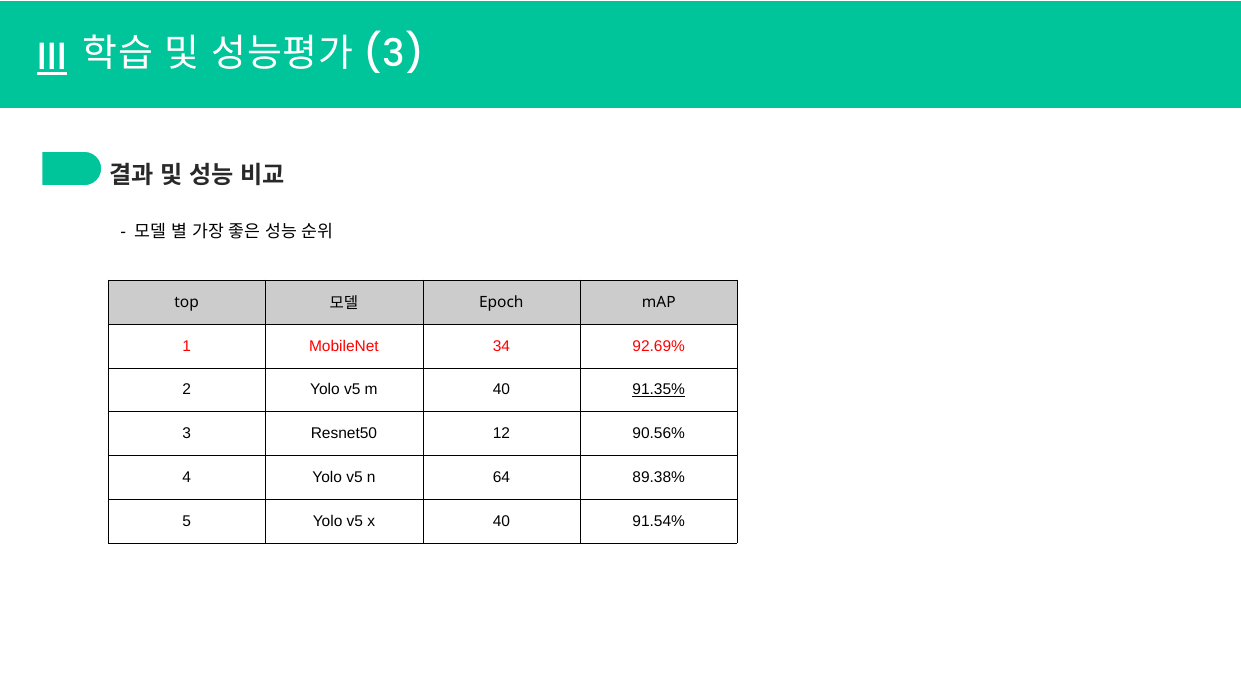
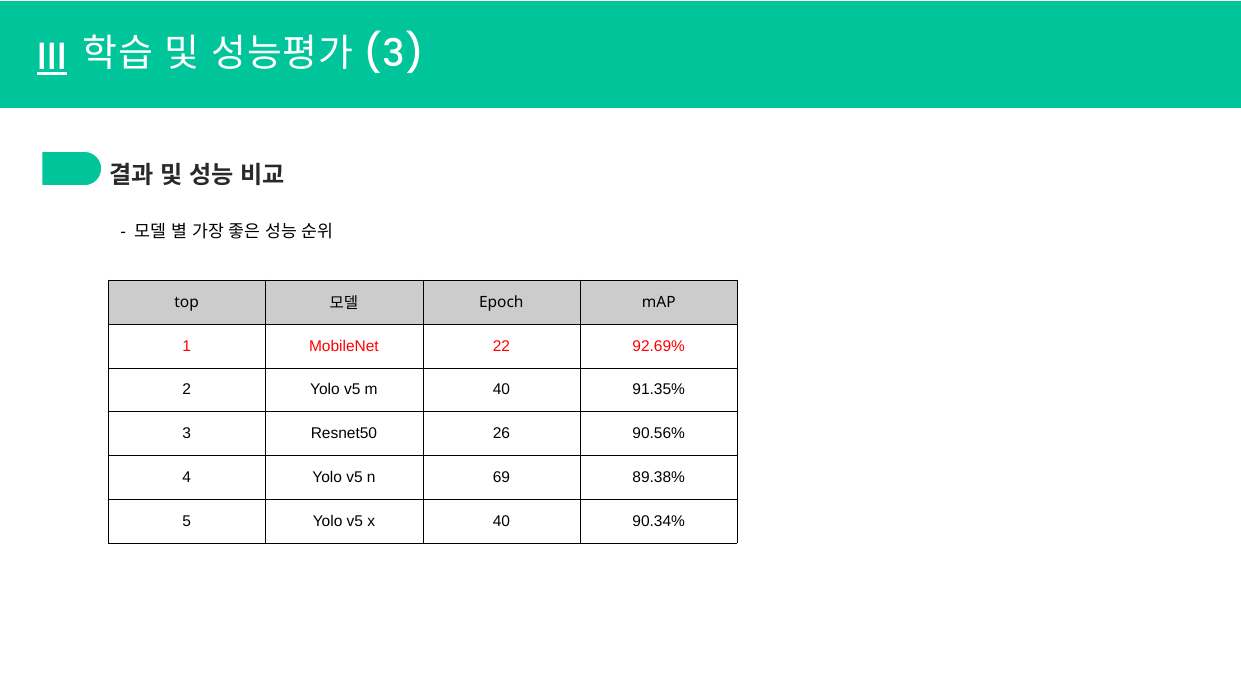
34: 34 -> 22 (501, 346)
91.35% underline: present -> none (659, 390)
12: 12 -> 26 (501, 434)
64: 64 -> 69 (501, 478)
91.54%: 91.54% -> 90.34% (659, 522)
